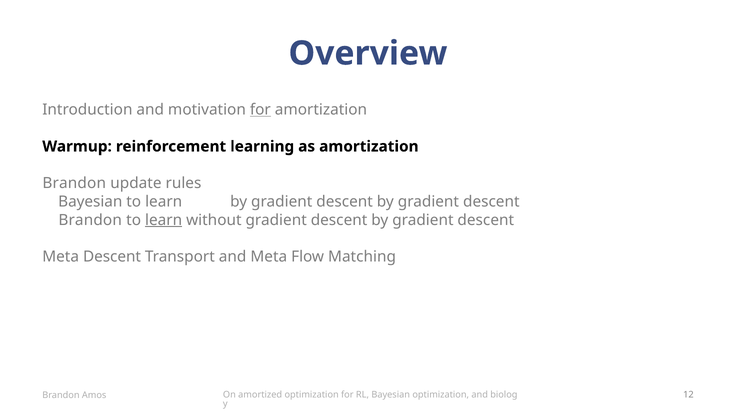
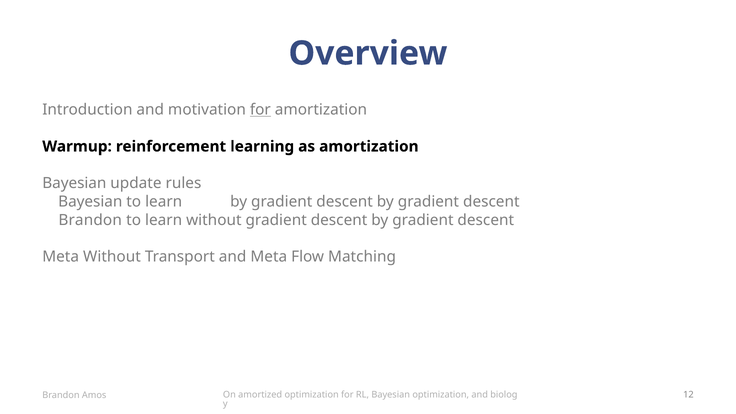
Brandon: Brandon -> Bayesian (74, 183)
learn underline: present -> none (164, 220)
Meta Descent: Descent -> Without (112, 257)
